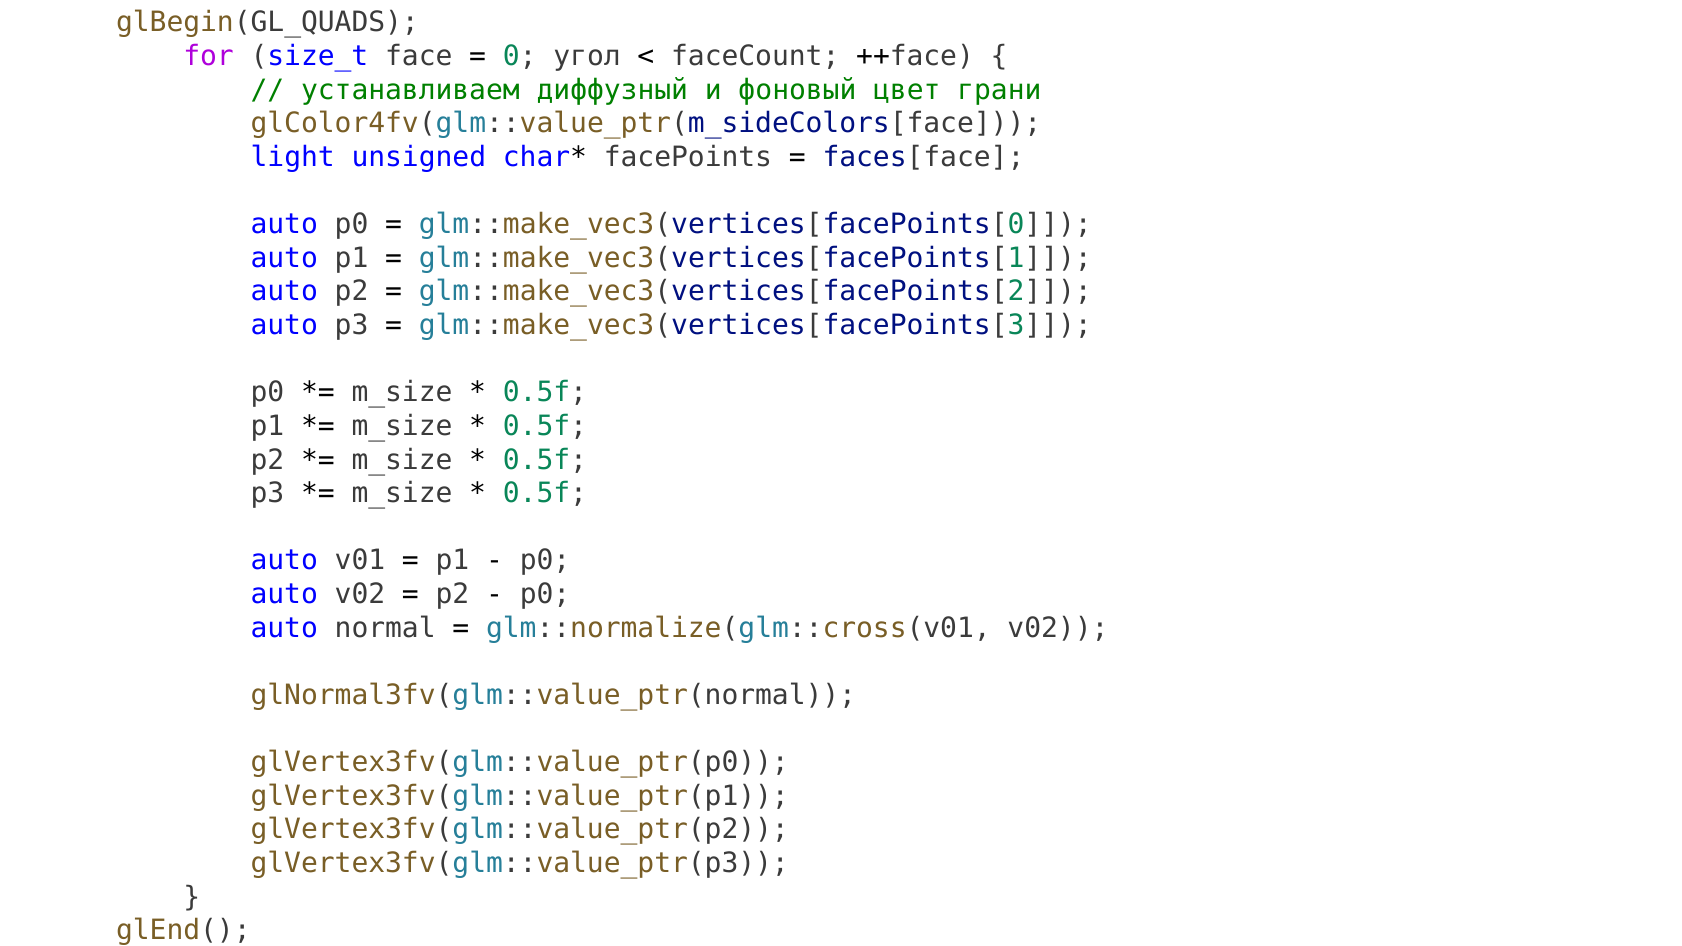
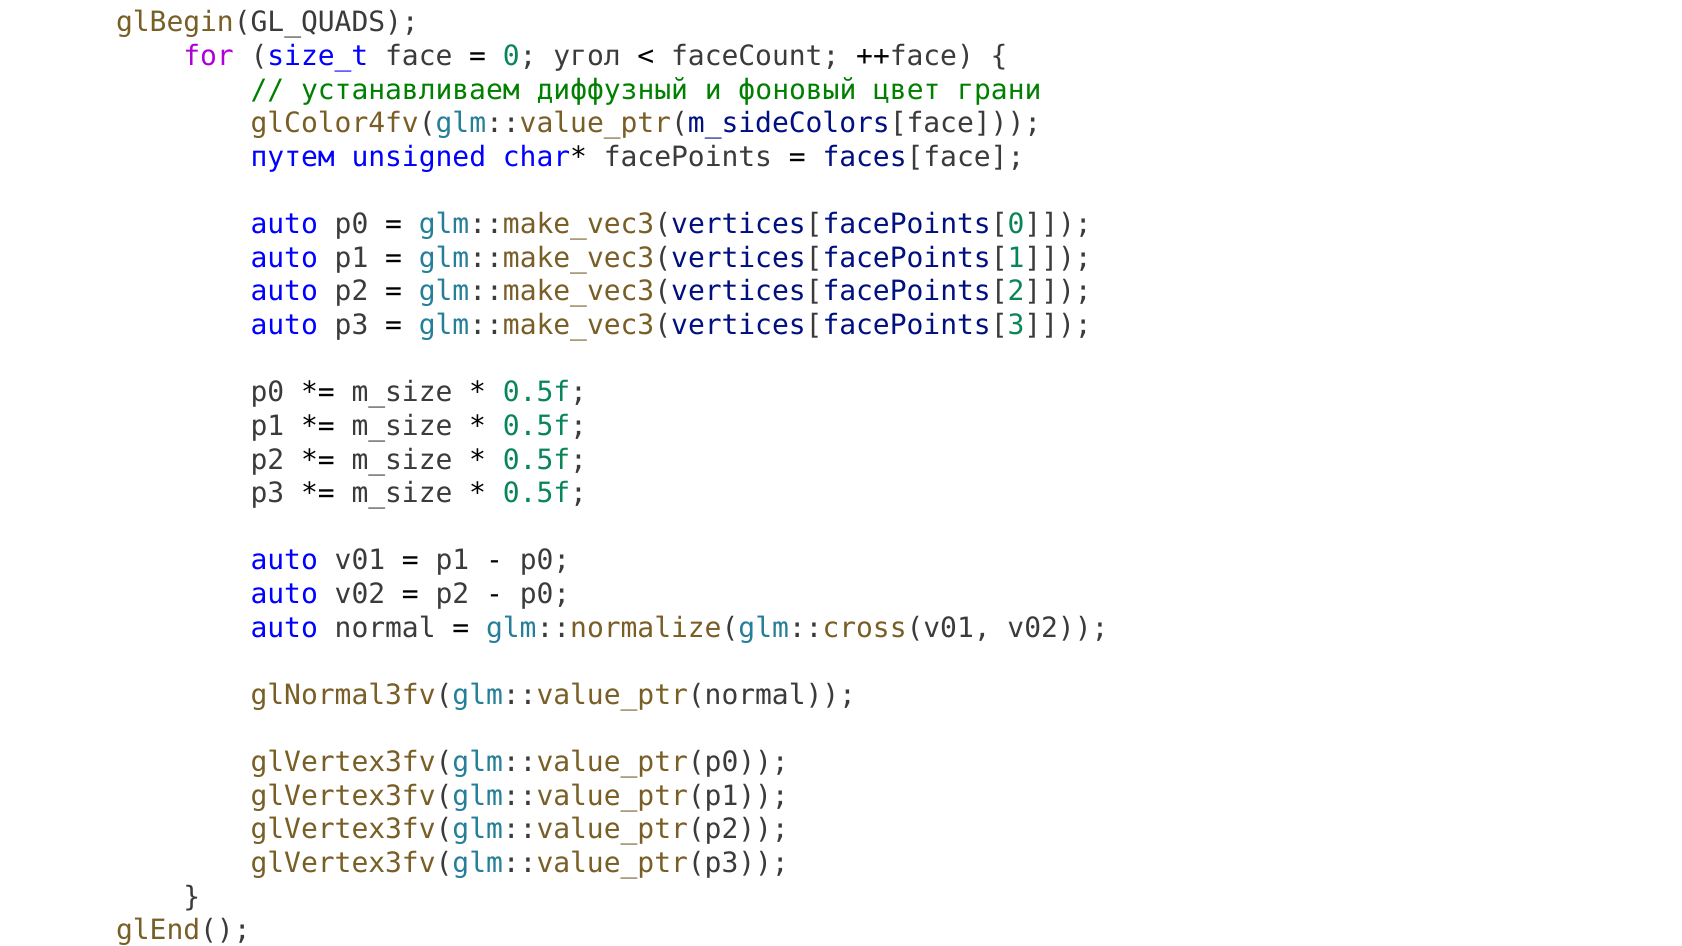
light: light -> путем (293, 157)
